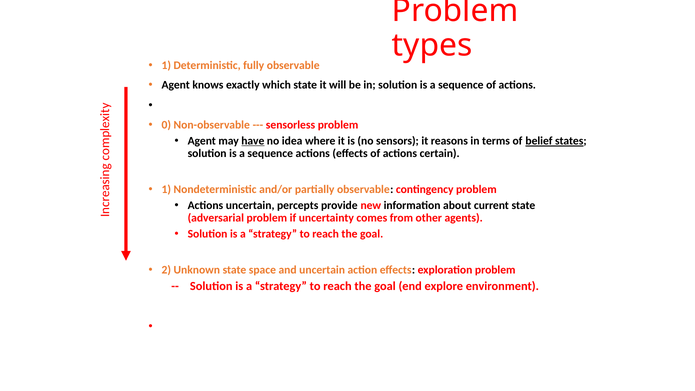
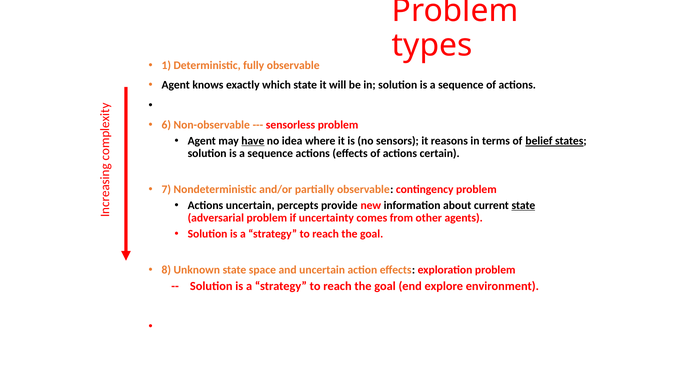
0: 0 -> 6 (166, 125)
1: 1 -> 7 (166, 189)
state underline: none -> present (523, 205)
2: 2 -> 8 (166, 270)
